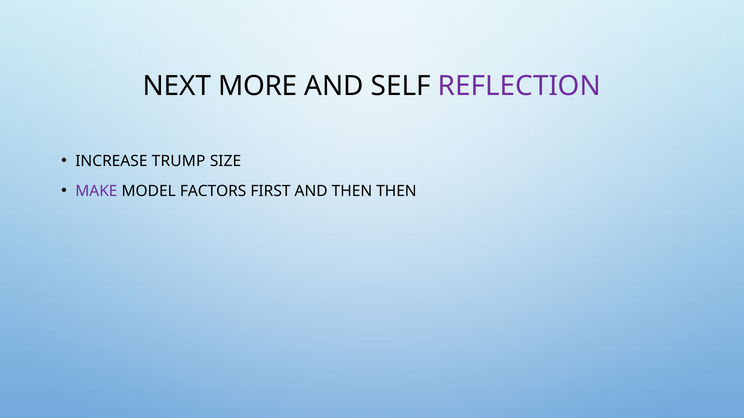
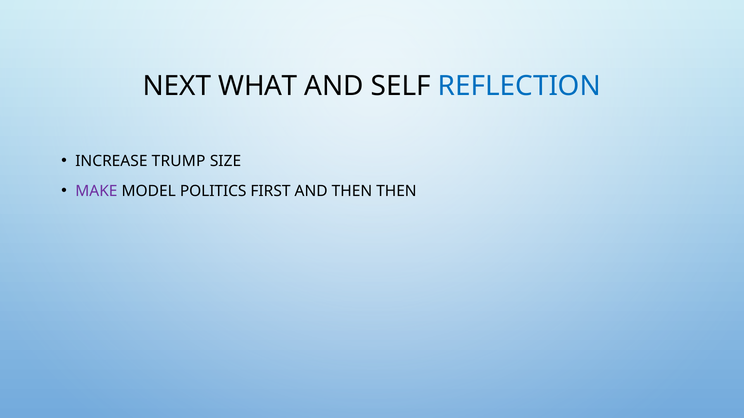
MORE: MORE -> WHAT (258, 86)
REFLECTION colour: purple -> blue (519, 86)
FACTORS: FACTORS -> POLITICS (213, 191)
